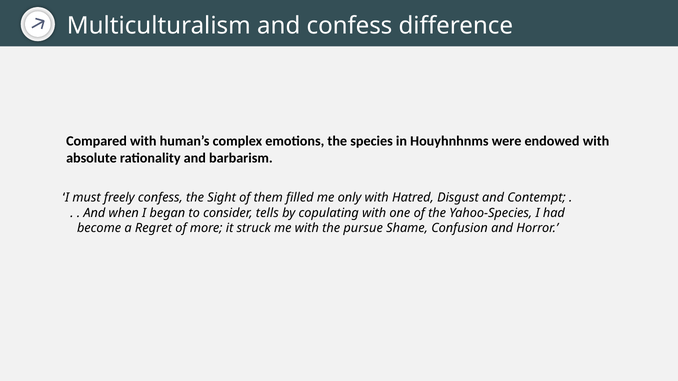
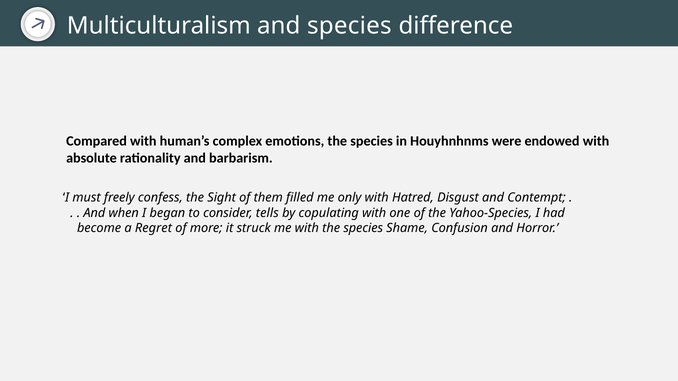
and confess: confess -> species (349, 26)
with the pursue: pursue -> species (363, 228)
